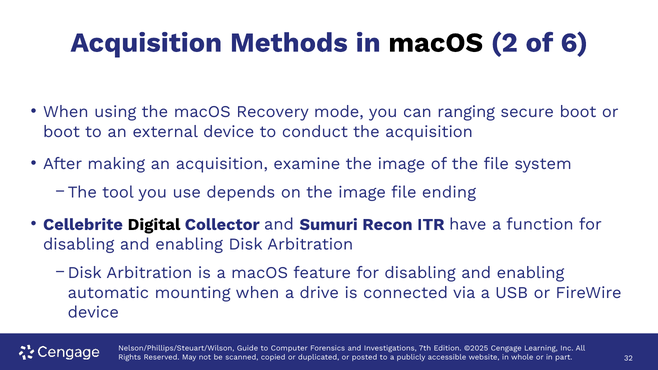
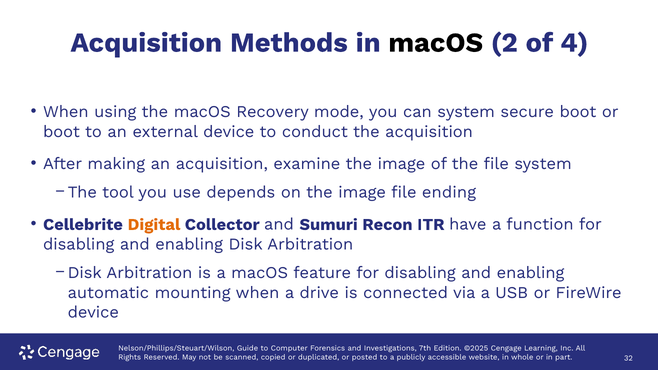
6: 6 -> 4 (574, 43)
can ranging: ranging -> system (466, 112)
Digital colour: black -> orange (154, 225)
